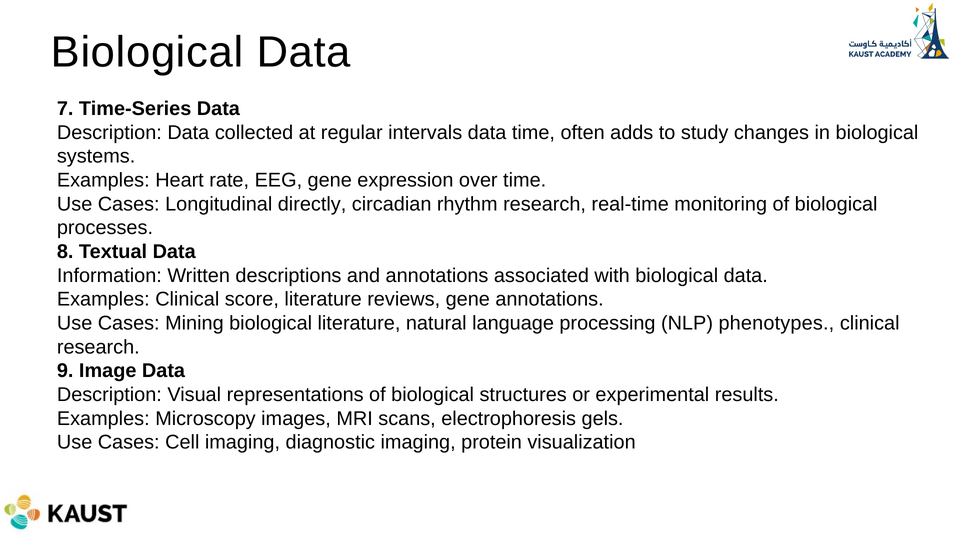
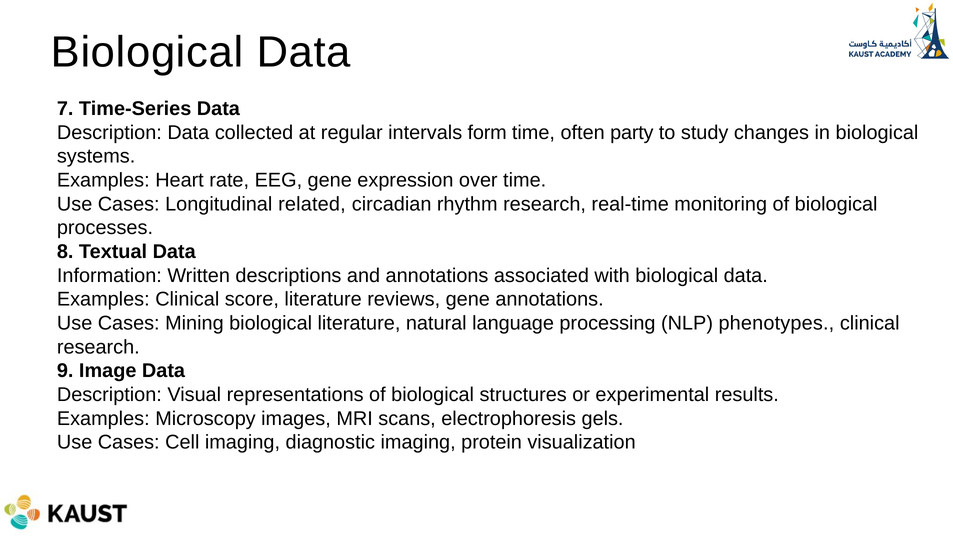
intervals data: data -> form (487, 133)
adds: adds -> party (632, 133)
directly: directly -> related (312, 204)
